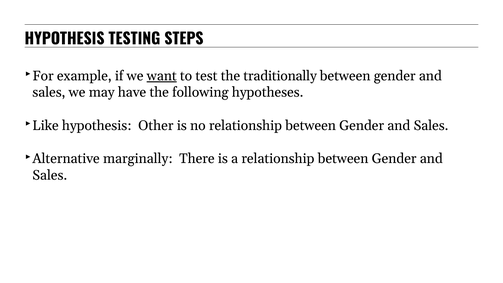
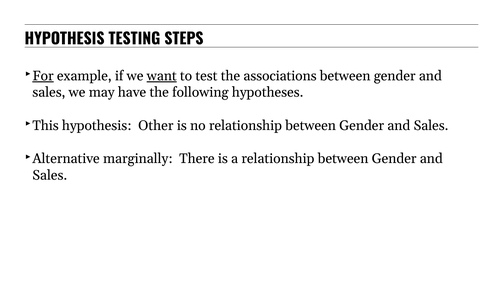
For underline: none -> present (43, 76)
traditionally: traditionally -> associations (280, 76)
Like: Like -> This (46, 125)
